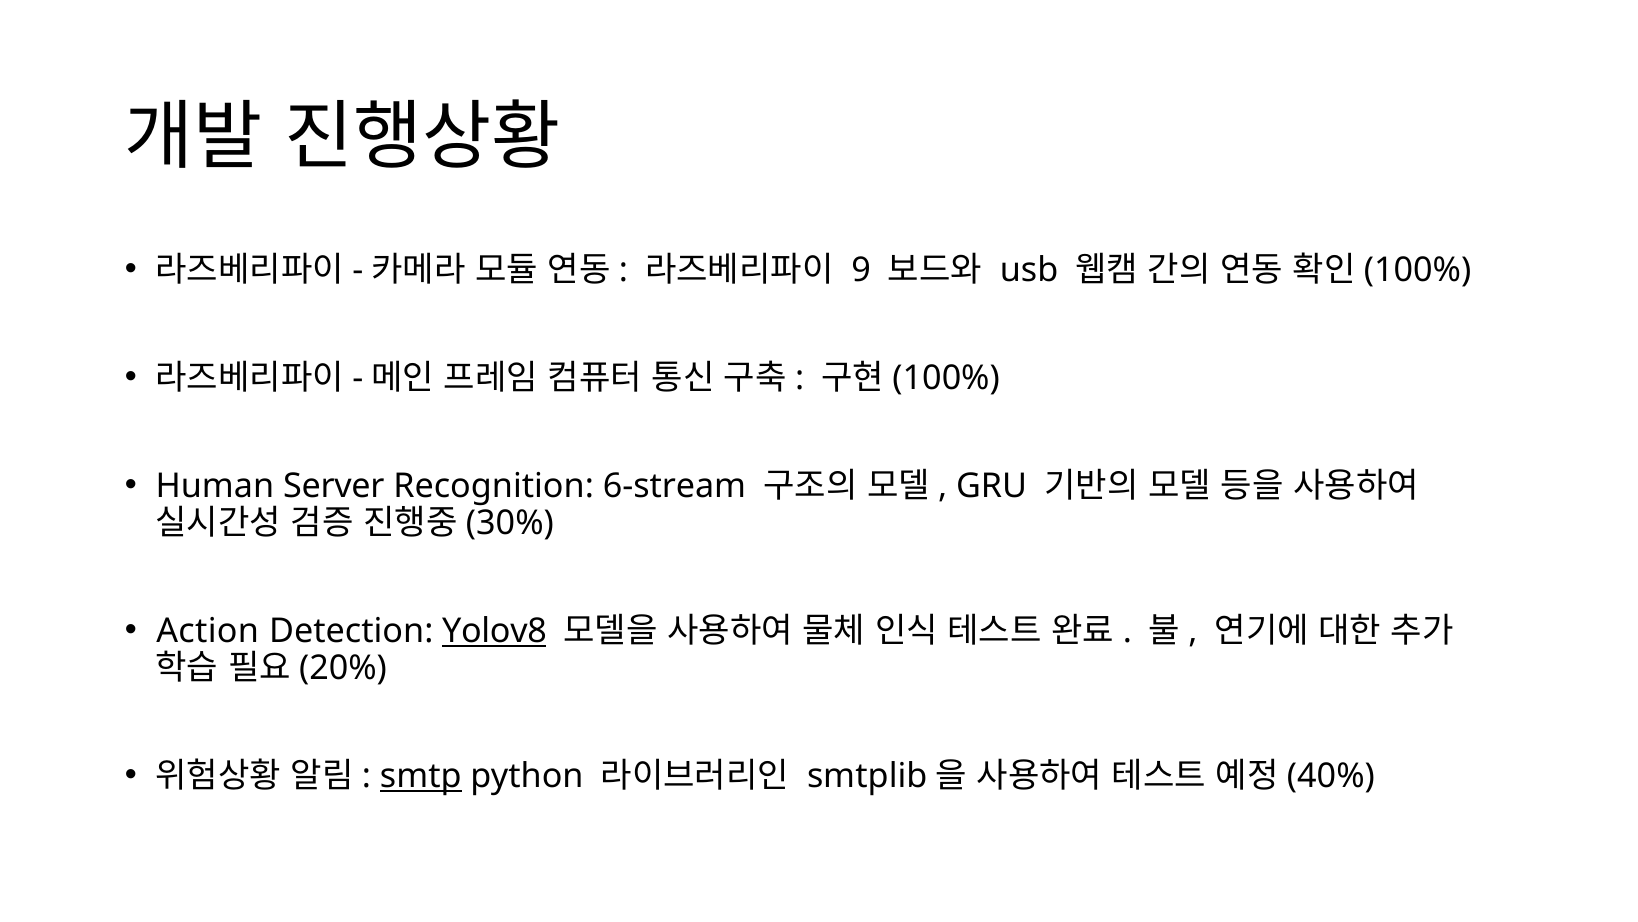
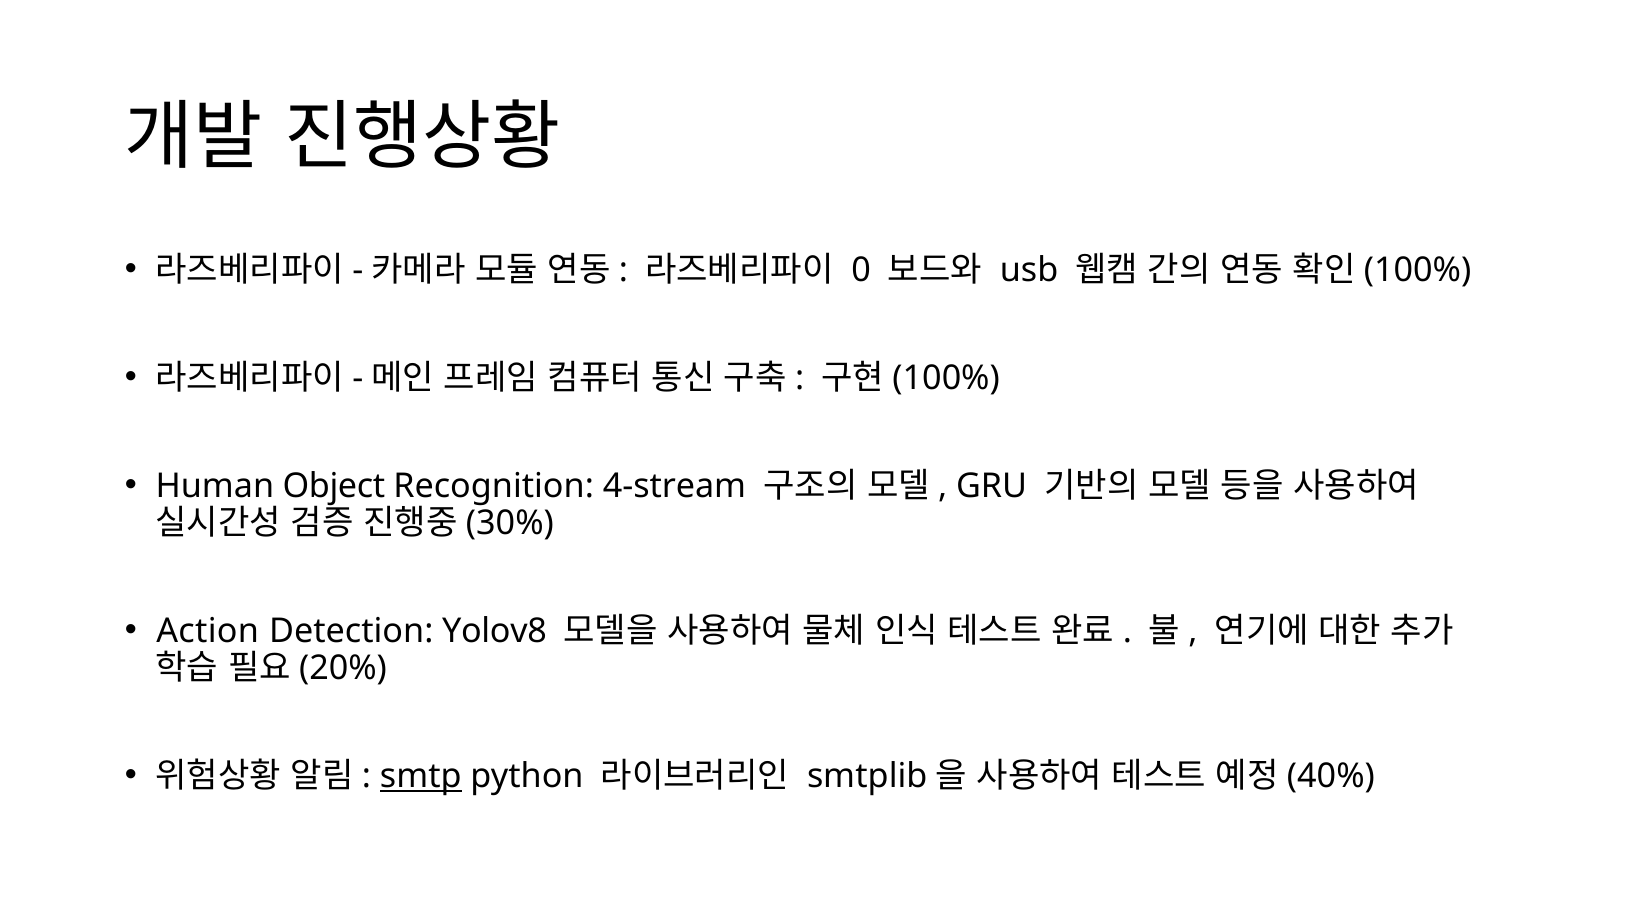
9: 9 -> 0 (861, 270)
Server: Server -> Object (334, 486)
6-stream: 6-stream -> 4-stream (675, 486)
Yolov8 underline: present -> none (494, 630)
